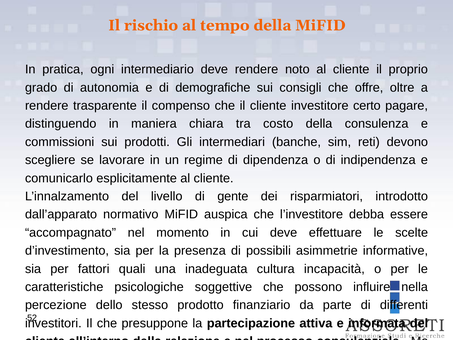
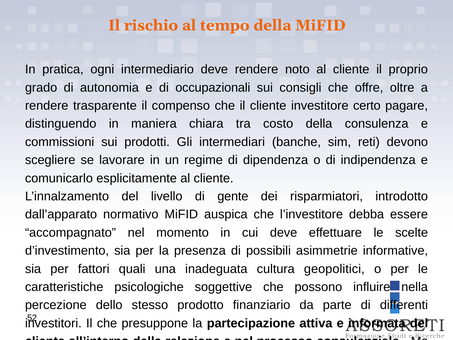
demografiche: demografiche -> occupazionali (213, 87)
incapacità: incapacità -> geopolitici (334, 269)
